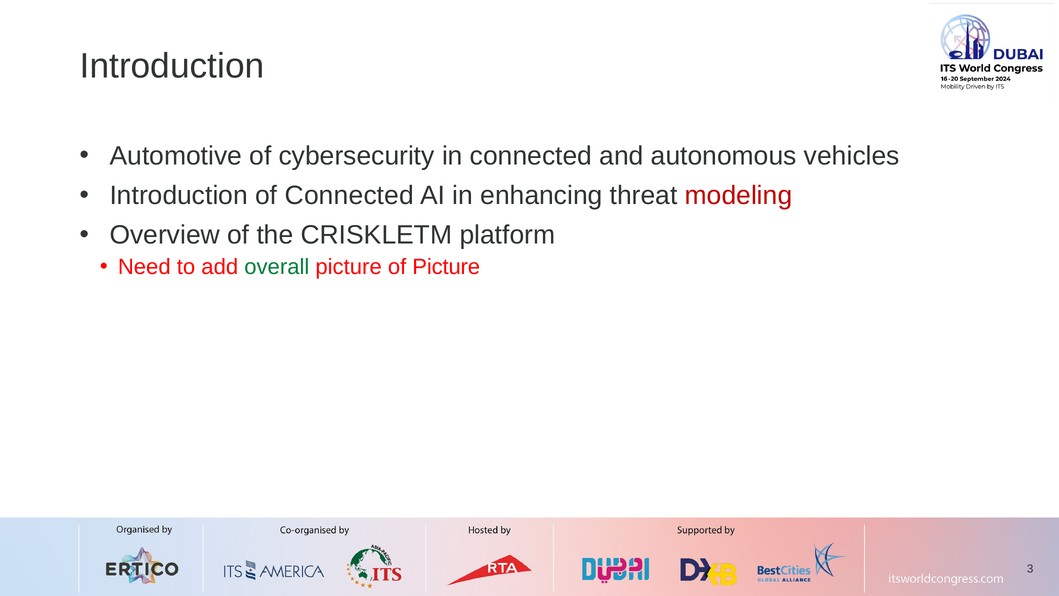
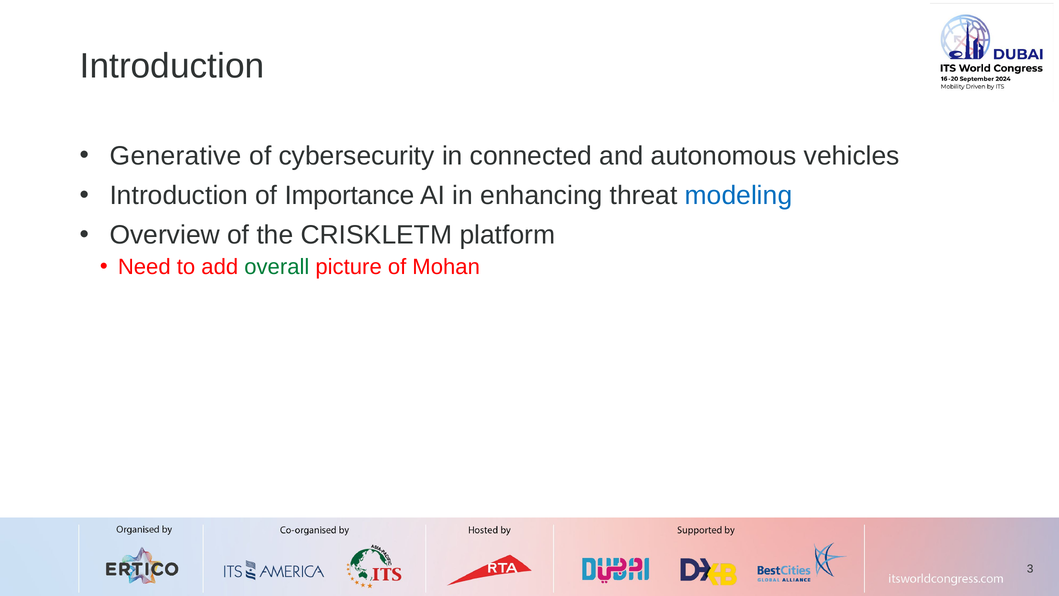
Automotive: Automotive -> Generative (176, 156)
of Connected: Connected -> Importance (350, 195)
modeling colour: red -> blue (739, 195)
of Picture: Picture -> Mohan (446, 267)
